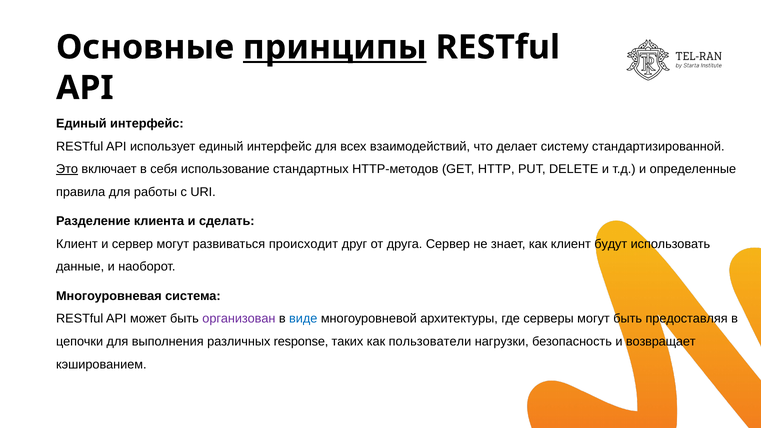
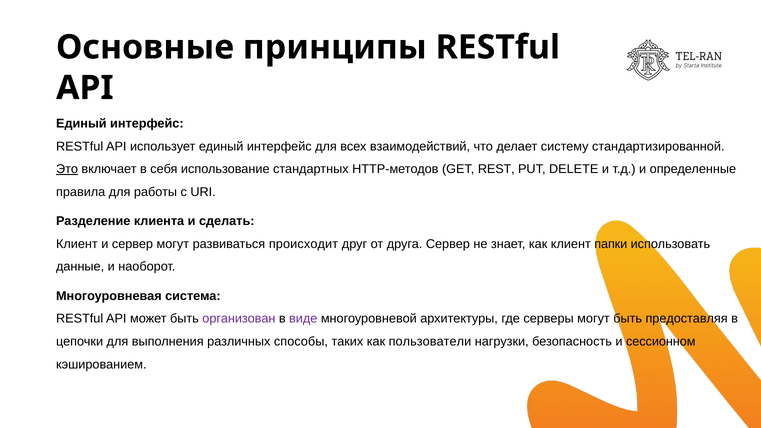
принципы underline: present -> none (335, 47)
HTTP: HTTP -> REST (496, 169)
будут: будут -> папки (611, 244)
виде colour: blue -> purple (303, 319)
response: response -> способы (301, 342)
возвращает: возвращает -> сессионном (661, 342)
